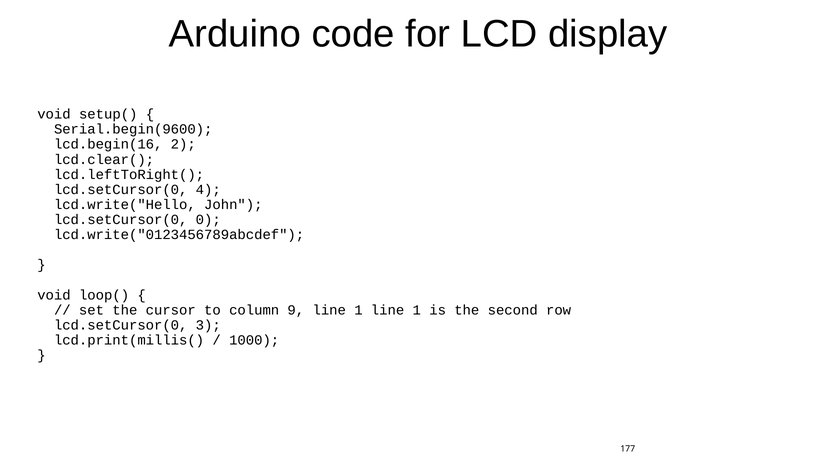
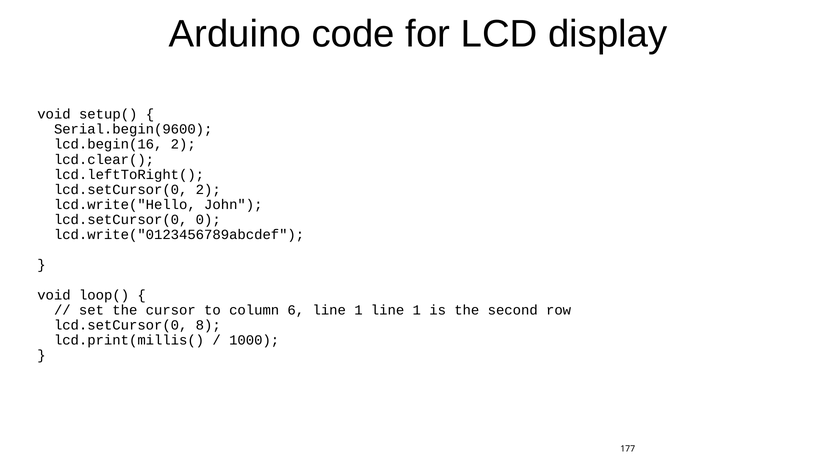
lcd.setCursor(0 4: 4 -> 2 (208, 189)
9: 9 -> 6 (296, 310)
3: 3 -> 8 (208, 325)
